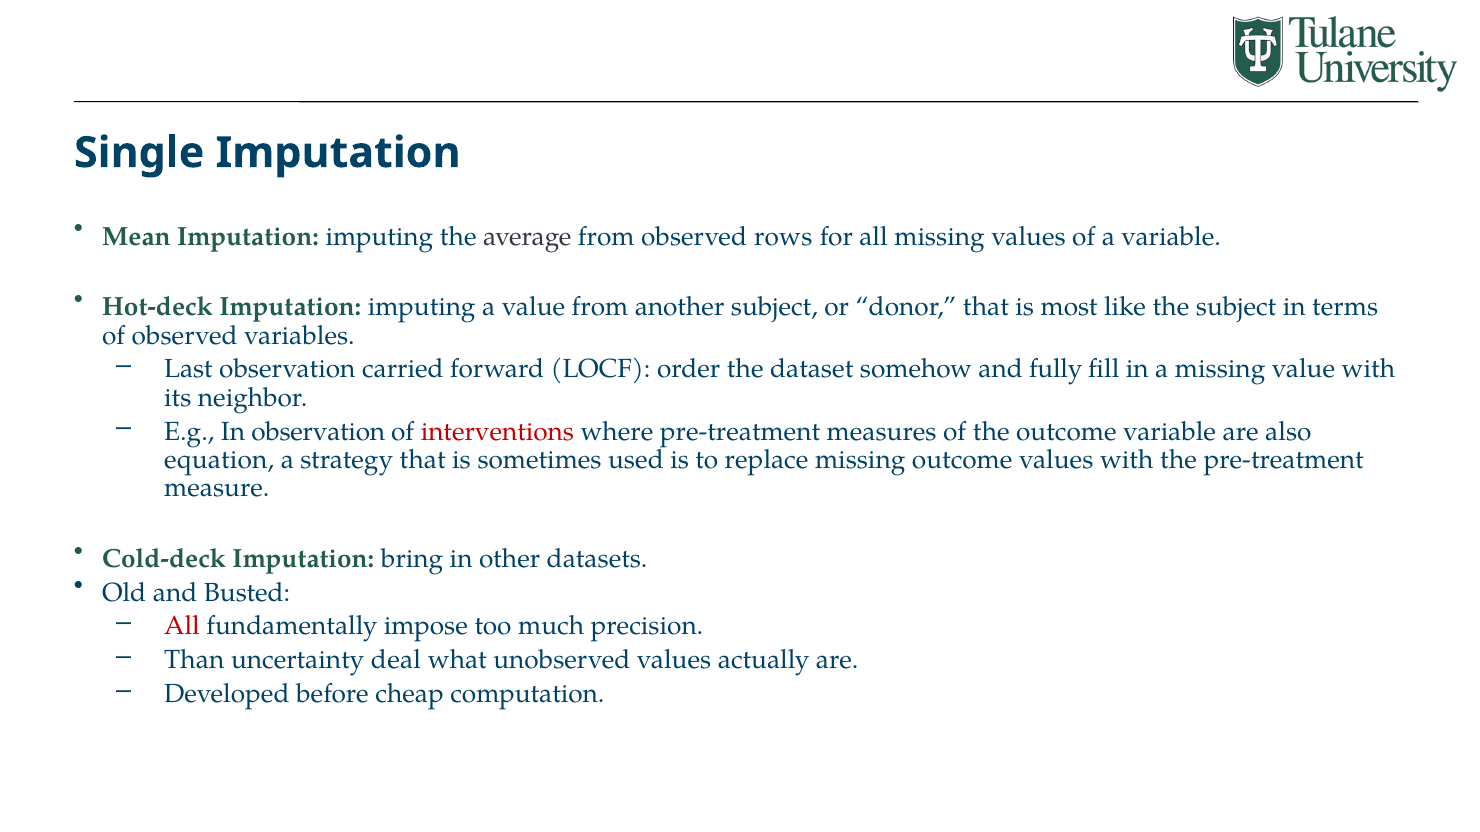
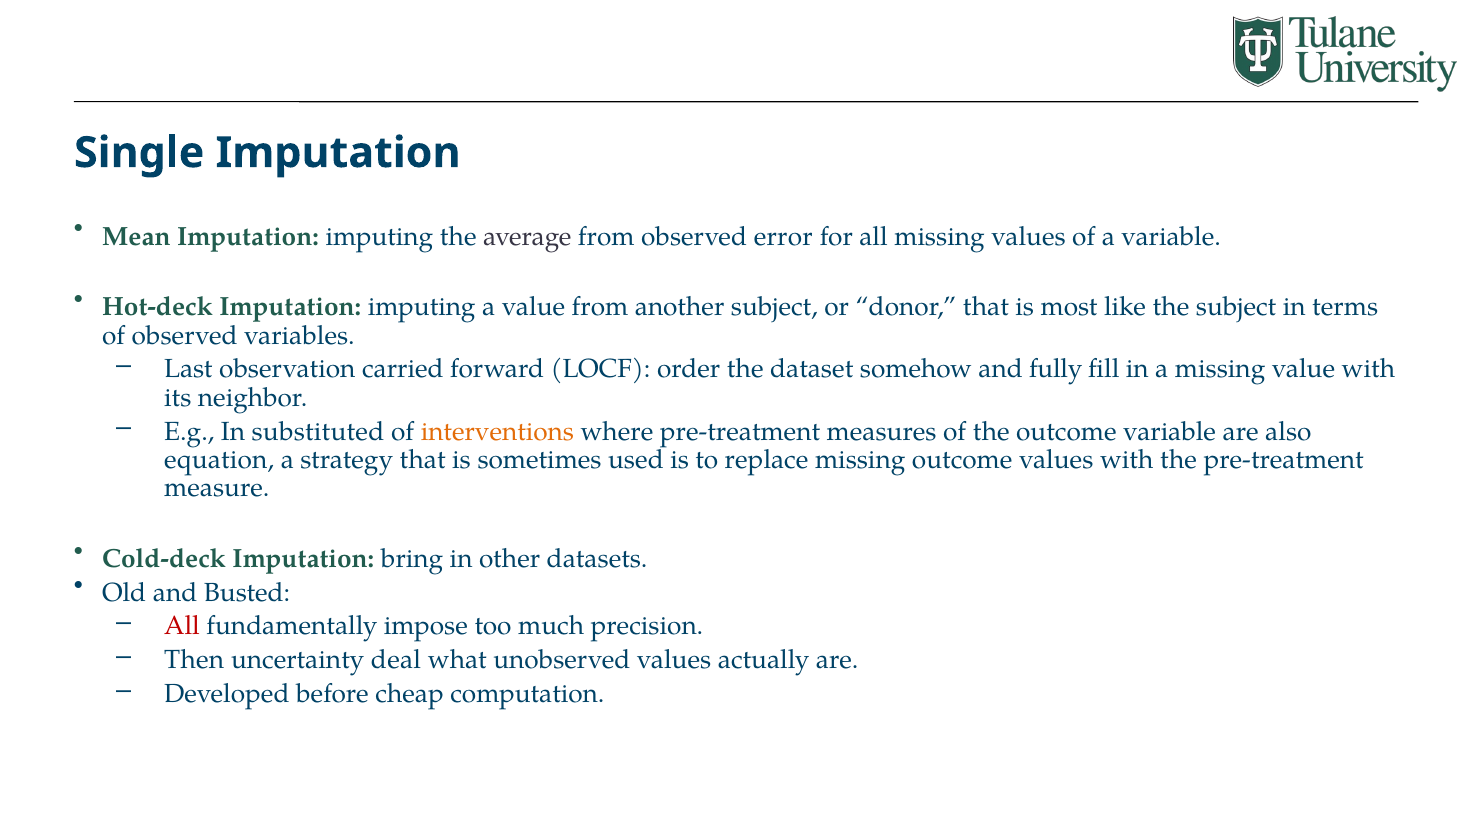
rows: rows -> error (783, 237)
In observation: observation -> substituted (318, 432)
interventions colour: red -> orange (497, 432)
Than: Than -> Then (194, 661)
